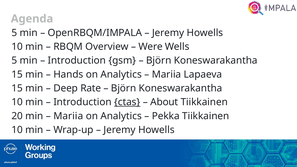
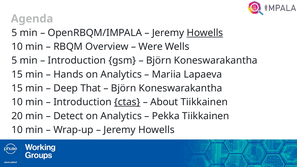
Howells underline: none -> present (205, 33)
Rate: Rate -> That (91, 88)
Mariia: Mariia -> Detect (68, 116)
